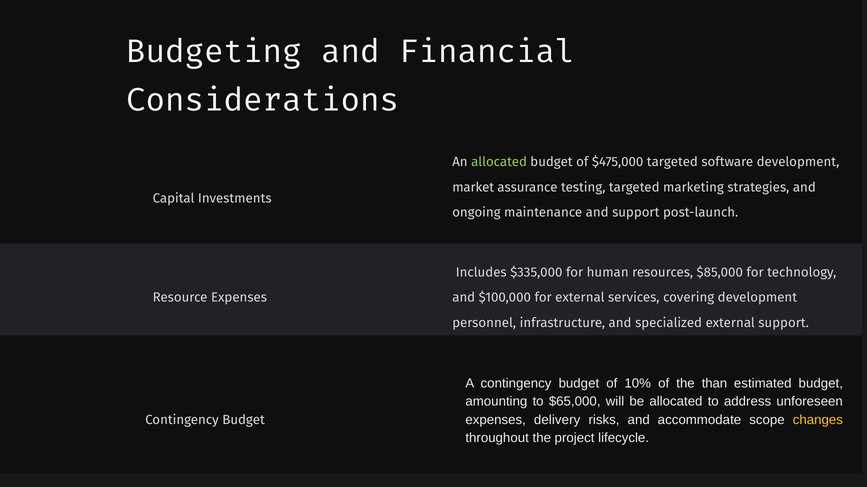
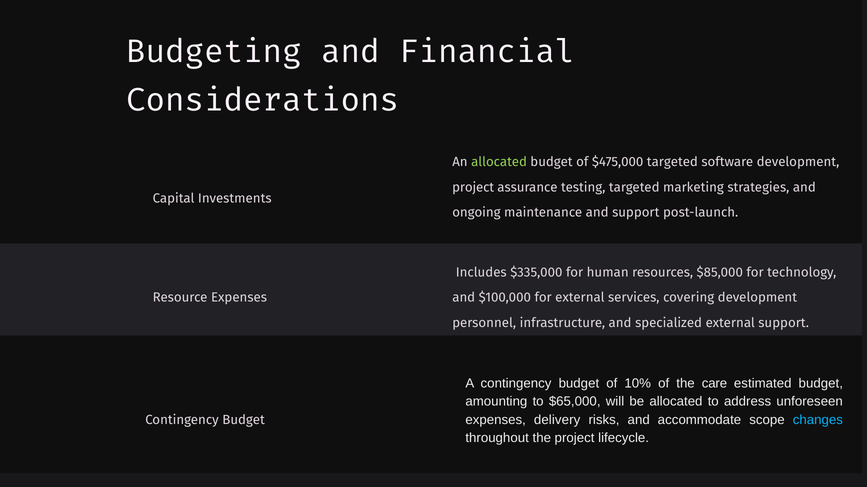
market: market -> project (473, 187)
than: than -> care (714, 384)
changes colour: yellow -> light blue (818, 420)
